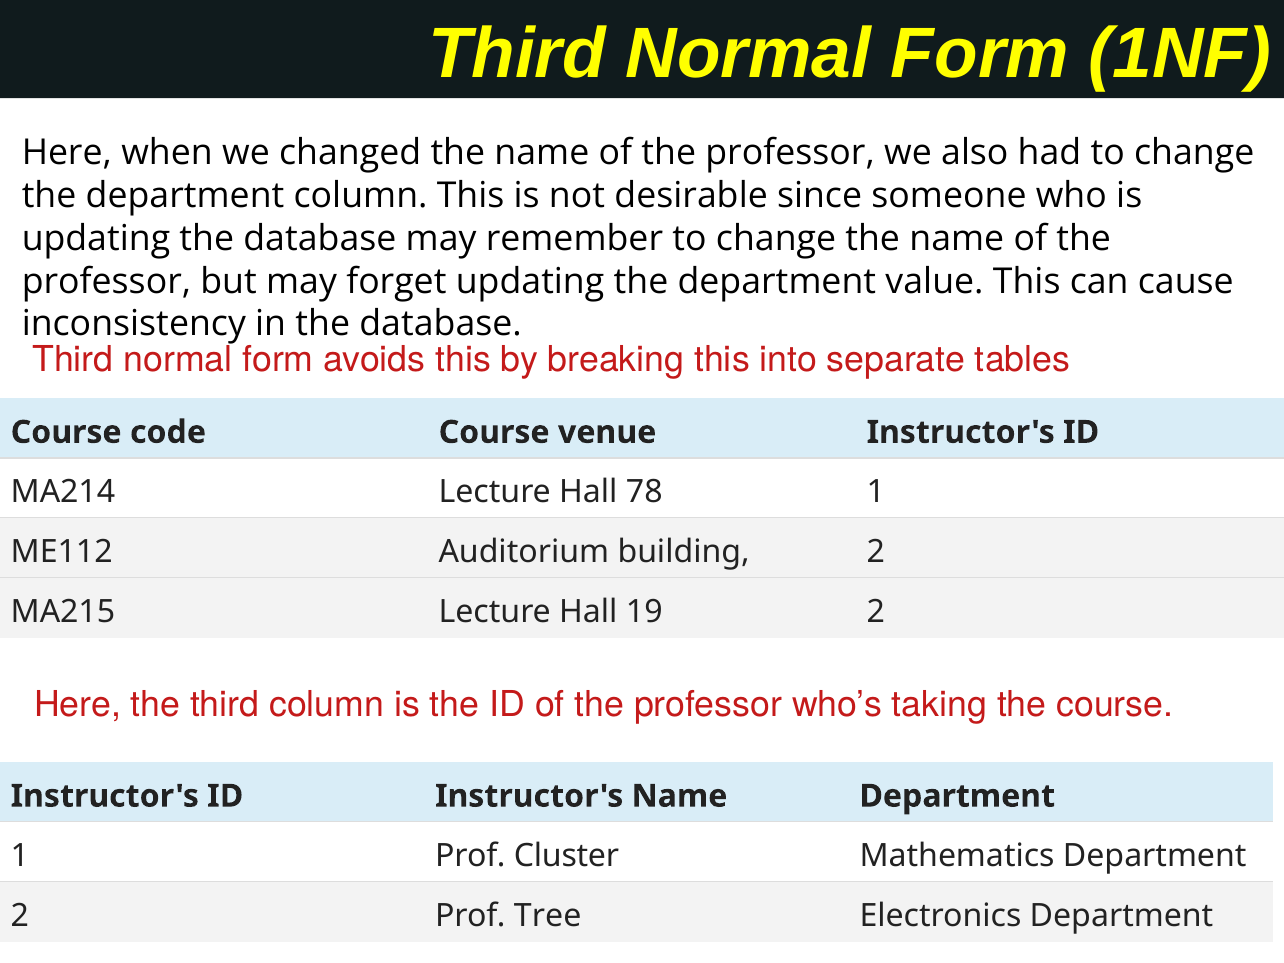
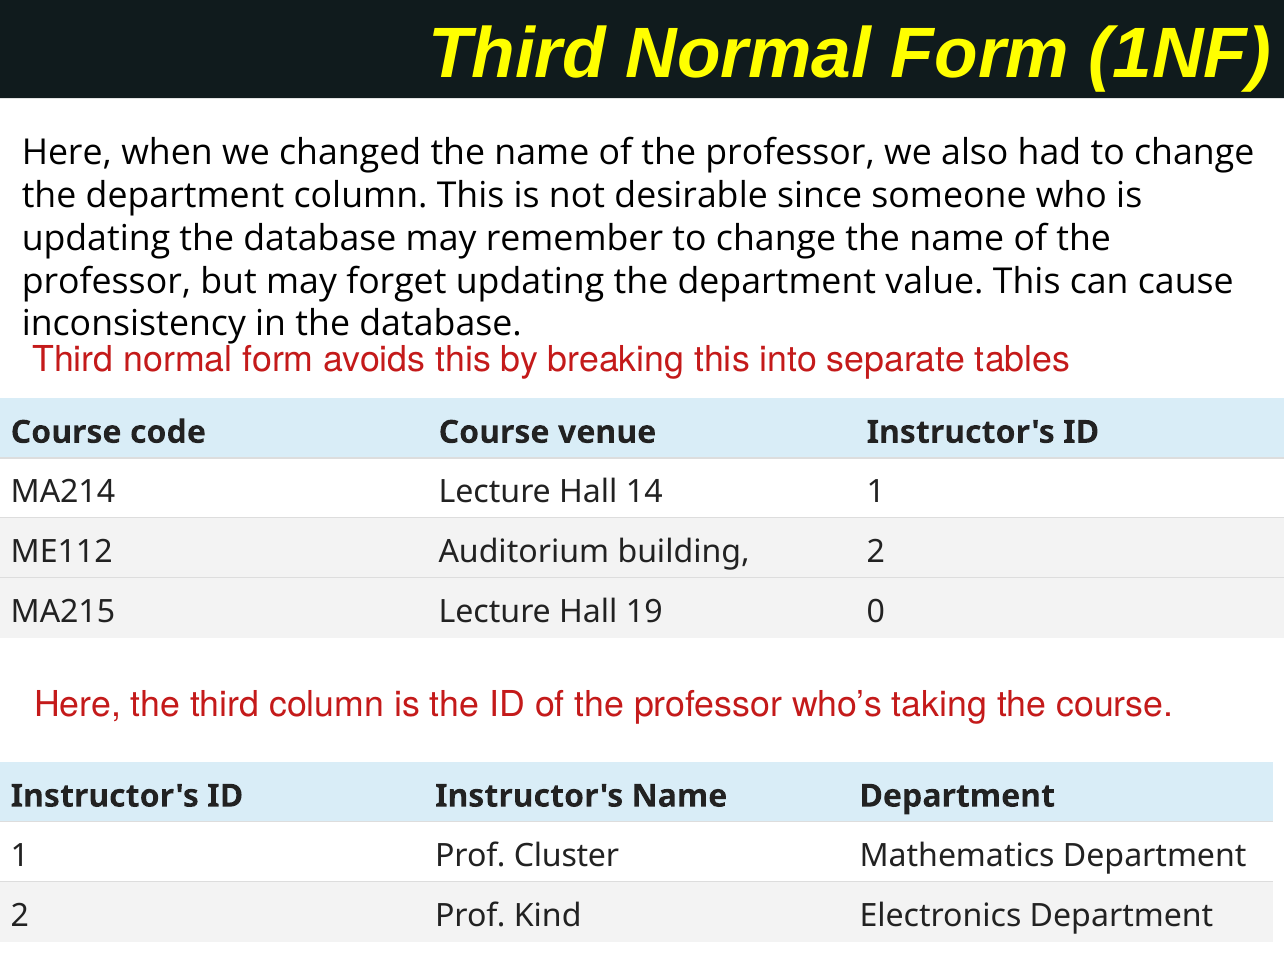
78: 78 -> 14 (644, 492)
19 2: 2 -> 0 (876, 612)
Tree: Tree -> Kind (548, 916)
